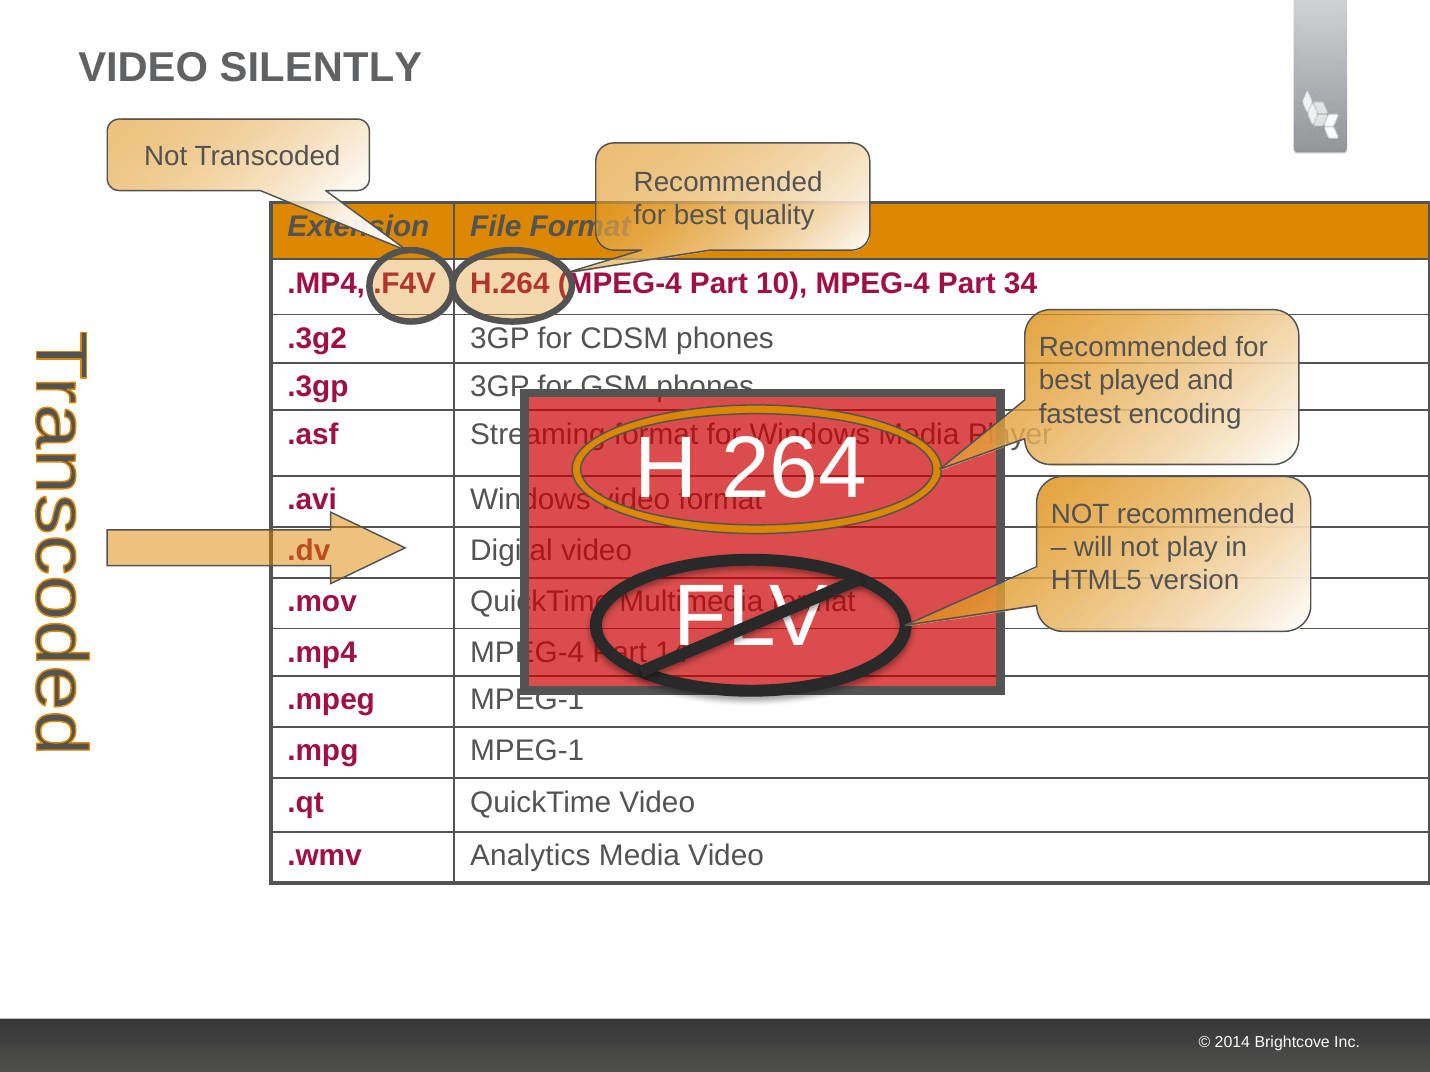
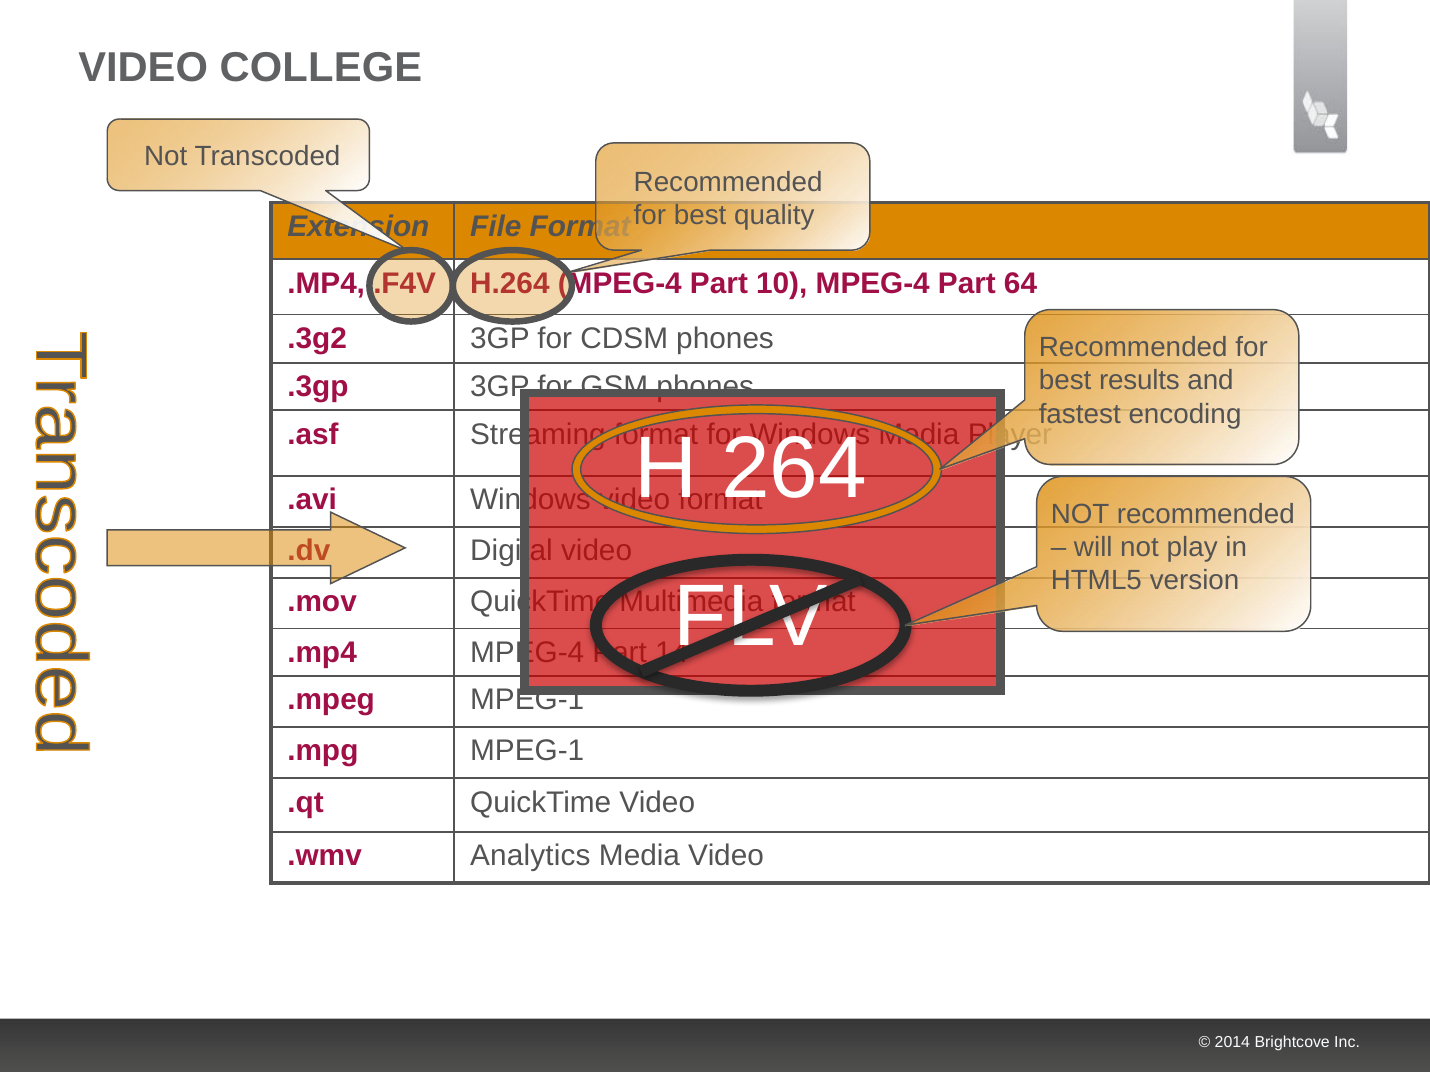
SILENTLY: SILENTLY -> COLLEGE (321, 68)
34: 34 -> 64 (1021, 283)
played: played -> results (1139, 381)
